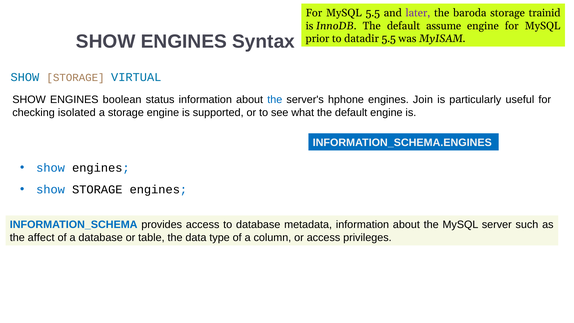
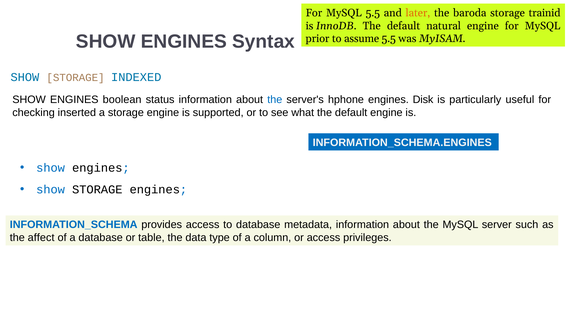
later colour: purple -> orange (418, 13)
assume: assume -> natural (444, 26)
datadir: datadir -> assume (362, 39)
VIRTUAL: VIRTUAL -> INDEXED (136, 77)
Join: Join -> Disk (423, 100)
isolated: isolated -> inserted (77, 113)
